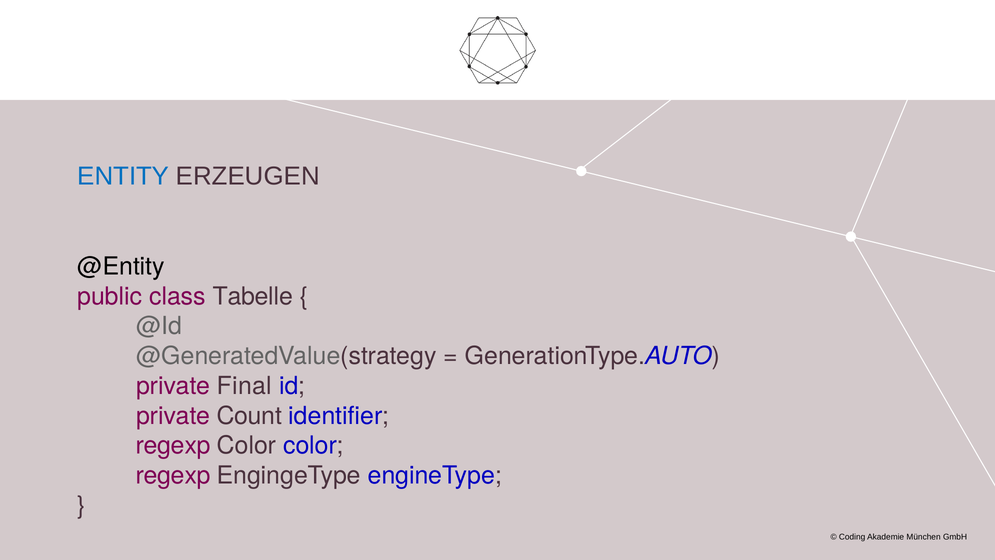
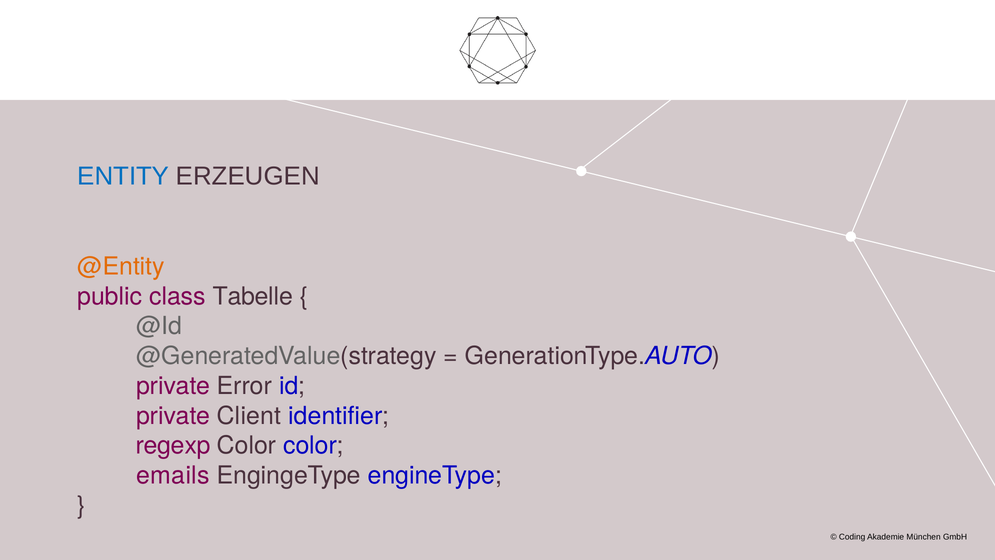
@Entity colour: black -> orange (121, 266)
Final: Final -> Error (244, 386)
Count: Count -> Client (249, 416)
regexp: regexp -> emails (173, 475)
